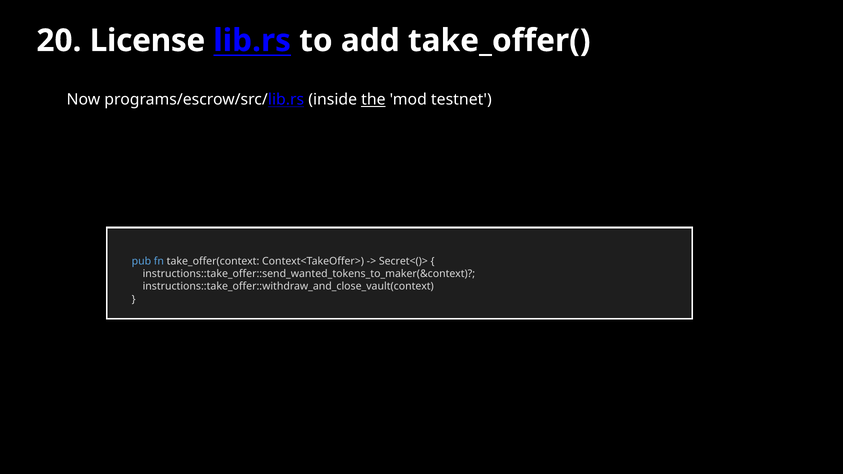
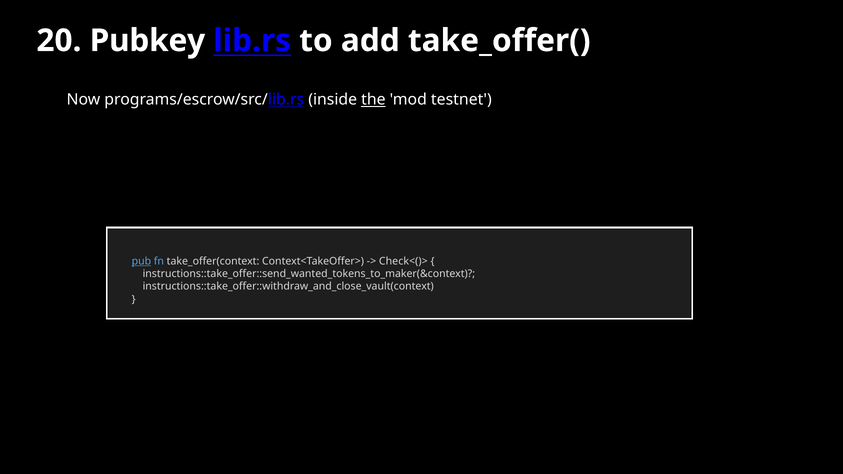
License: License -> Pubkey (147, 41)
pub underline: none -> present (141, 261)
Secret<()>: Secret<()> -> Check<()> (403, 261)
